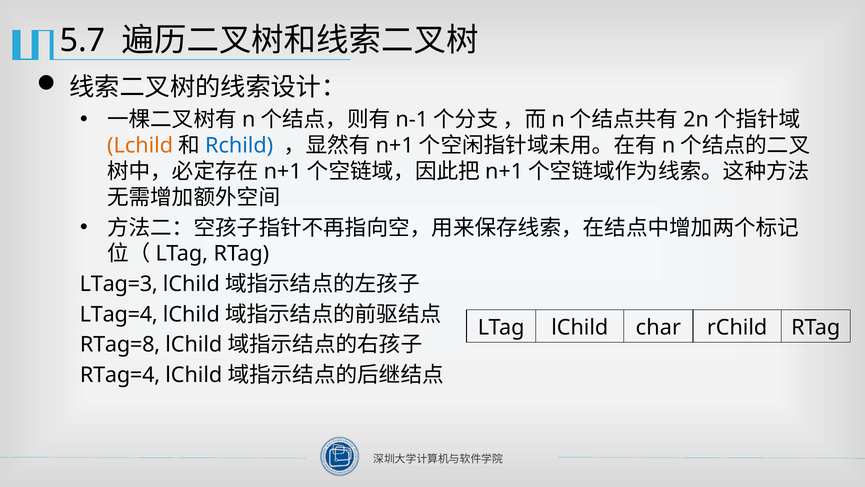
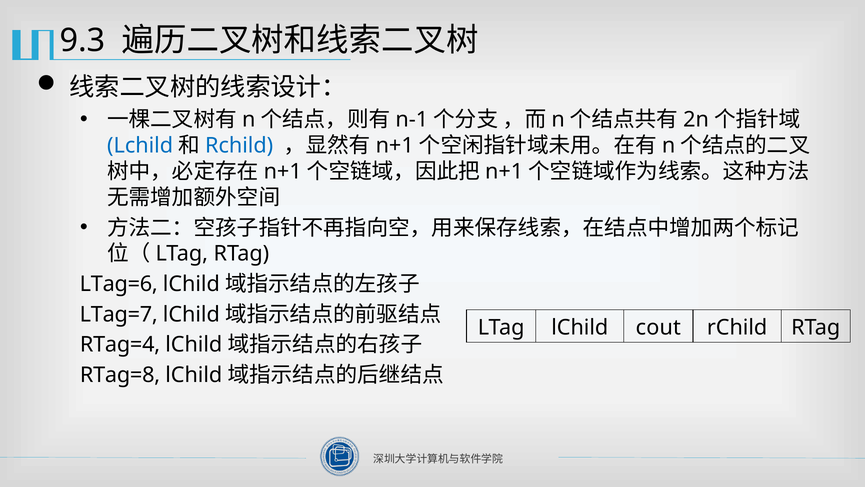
5.7: 5.7 -> 9.3 (83, 41)
Lchild colour: orange -> blue (140, 145)
LTag=3: LTag=3 -> LTag=6 (119, 284)
LTag=4: LTag=4 -> LTag=7 (119, 314)
char: char -> cout (658, 327)
RTag=8: RTag=8 -> RTag=4 (120, 344)
RTag=4: RTag=4 -> RTag=8 (120, 375)
